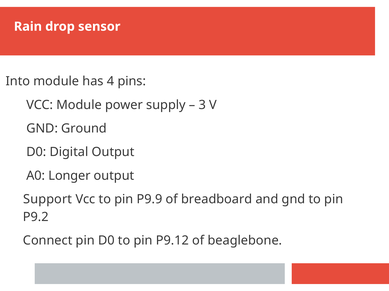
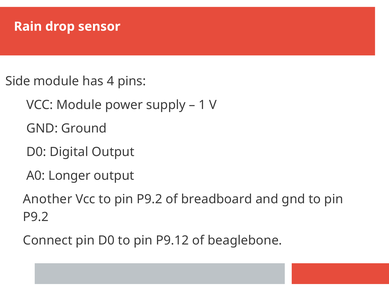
Into: Into -> Side (18, 81)
3: 3 -> 1 (202, 105)
Support: Support -> Another (48, 200)
Vcc to pin P9.9: P9.9 -> P9.2 (149, 200)
